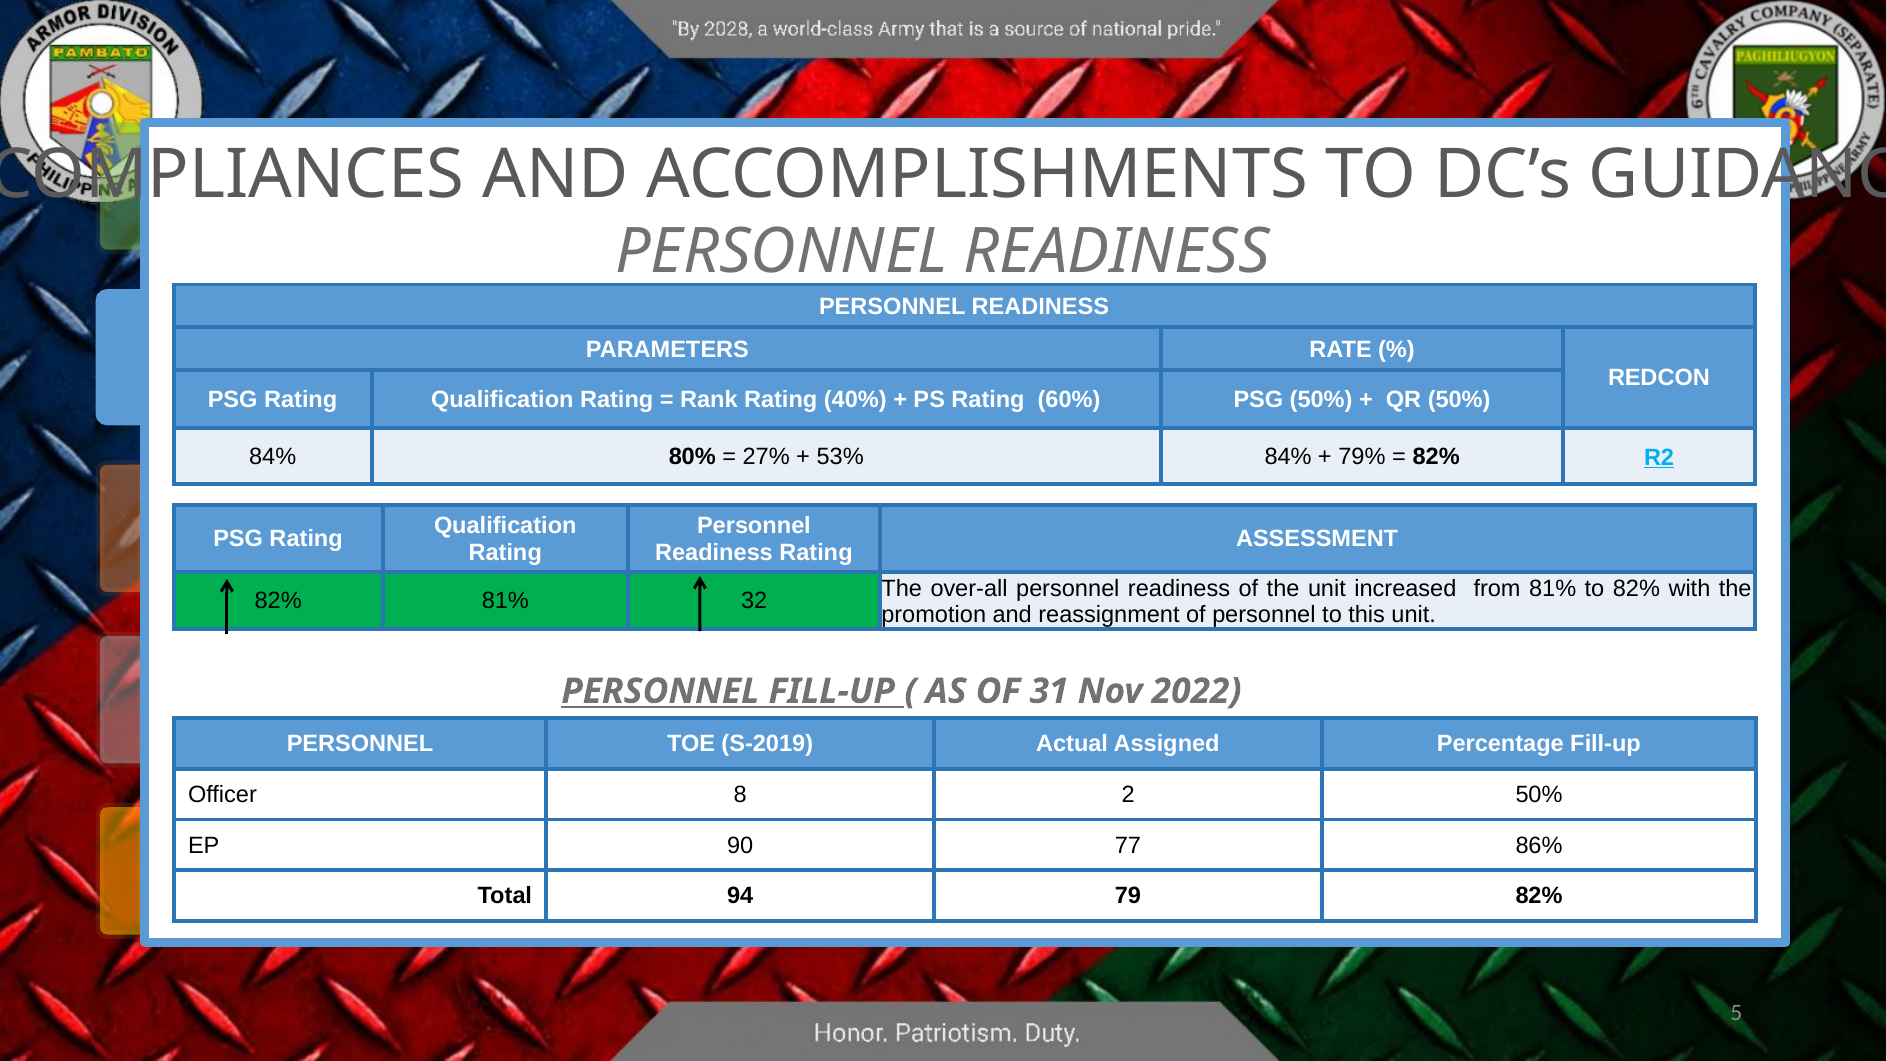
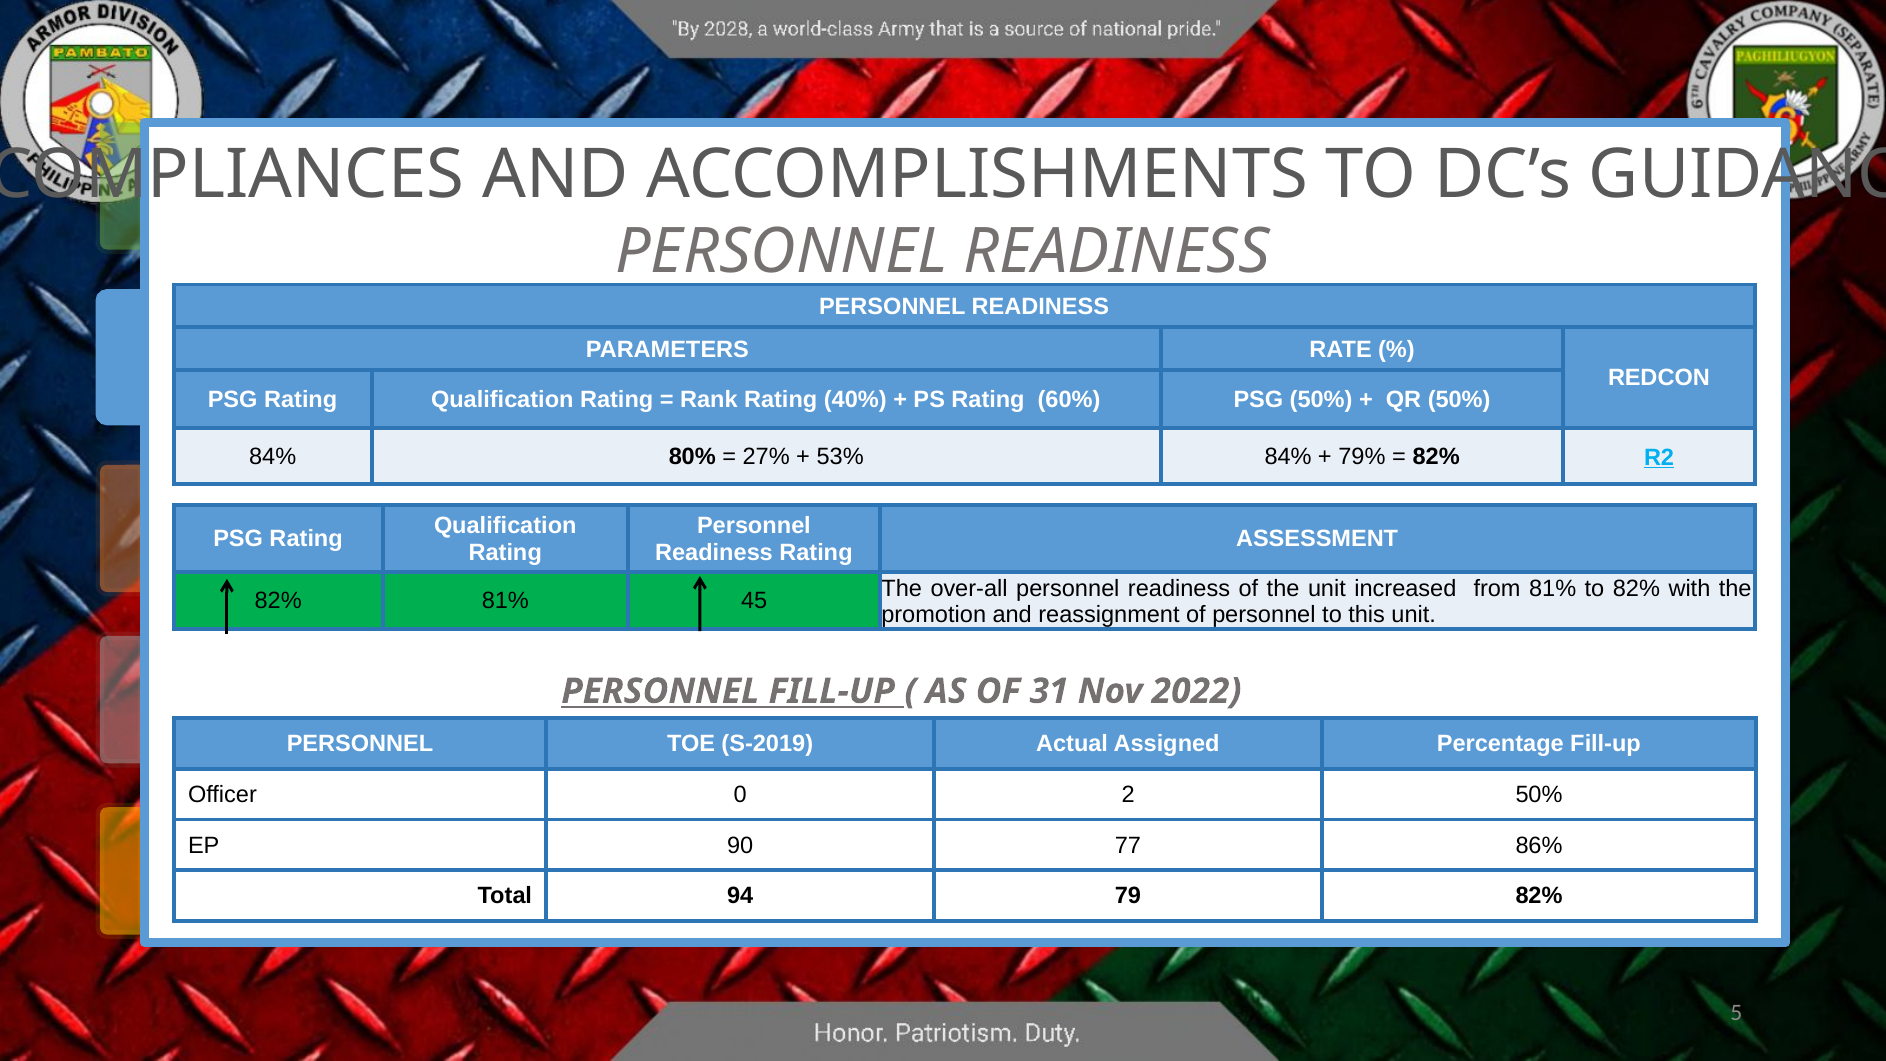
32: 32 -> 45 (754, 601)
8: 8 -> 0 (740, 794)
